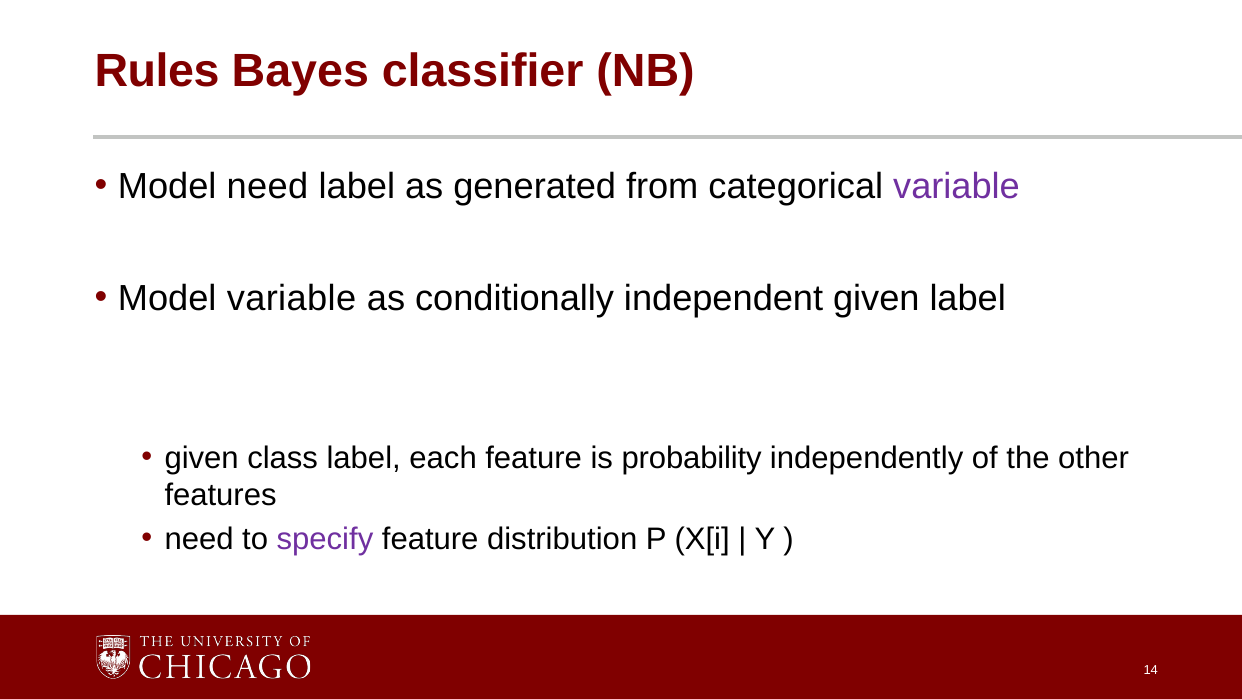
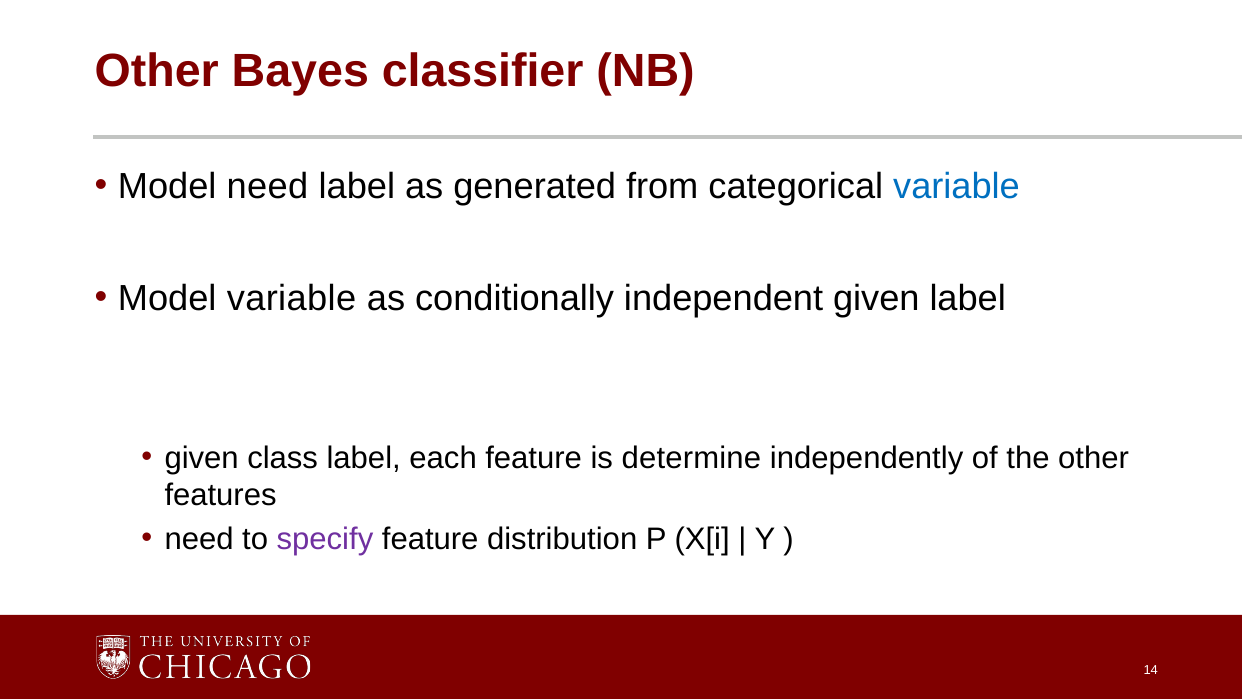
Rules: Rules -> Other (157, 71)
variable colour: purple -> blue (957, 186)
probability: probability -> determine (691, 458)
